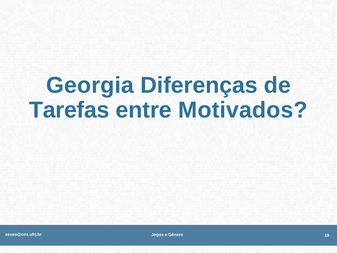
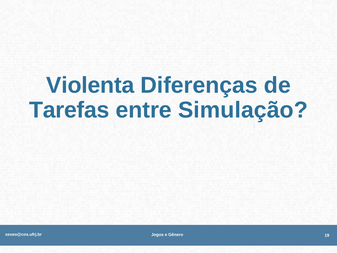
Georgia: Georgia -> Violenta (90, 85)
Motivados: Motivados -> Simulação (243, 110)
